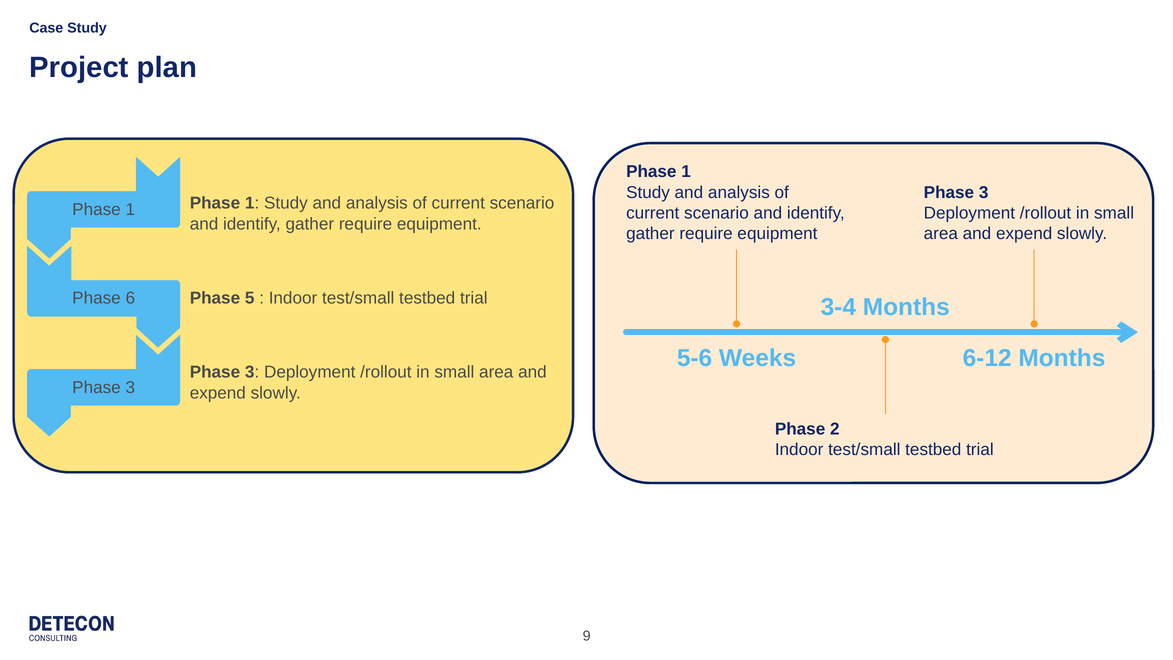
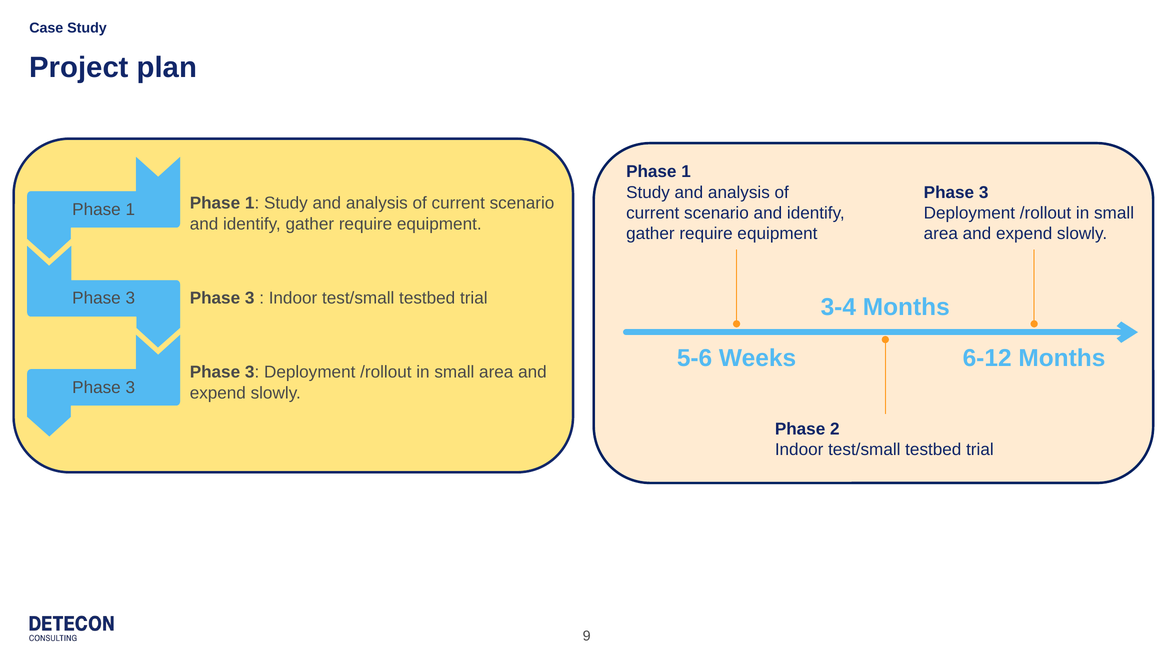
5: 5 -> 3 (250, 298)
6: 6 -> 3 (130, 298)
